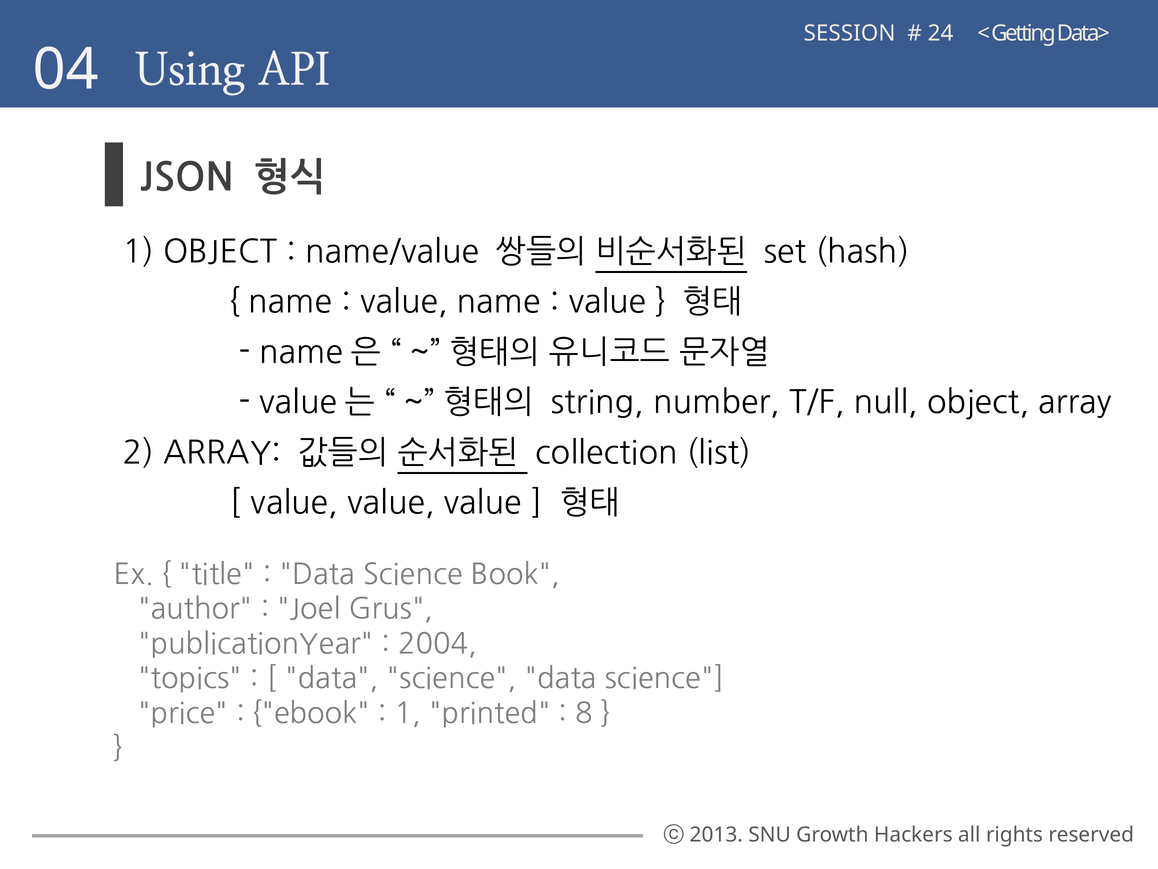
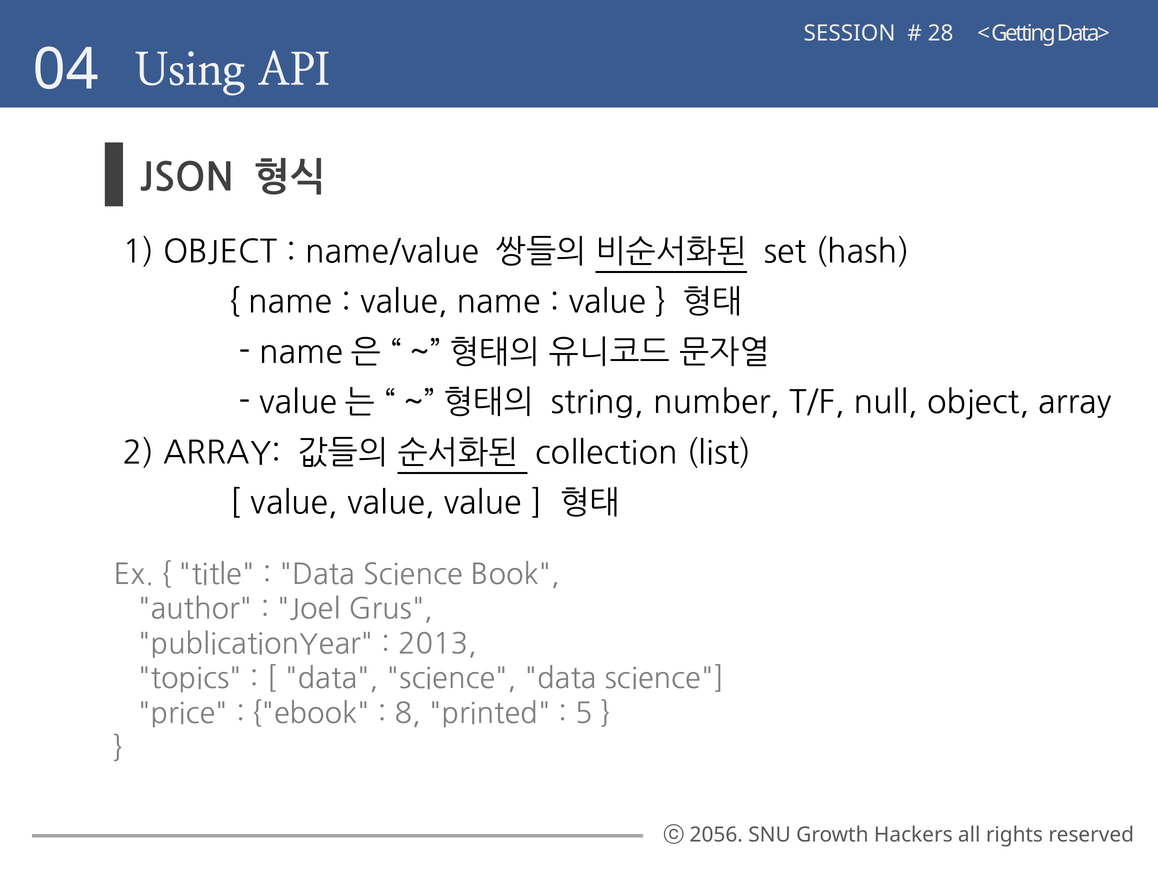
24: 24 -> 28 (941, 33)
2004: 2004 -> 2013 (438, 644)
1: 1 -> 8 (408, 713)
8: 8 -> 5 (584, 713)
2013: 2013 -> 2056 (716, 834)
